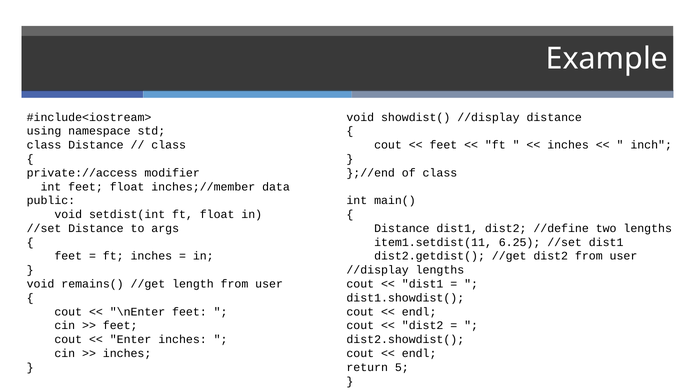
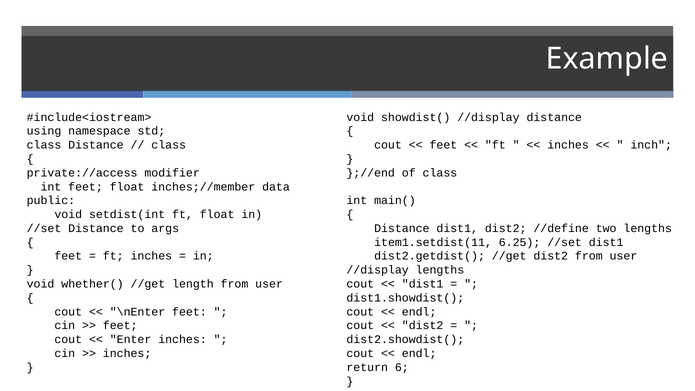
remains(: remains( -> whether( (93, 284)
5: 5 -> 6 (402, 367)
